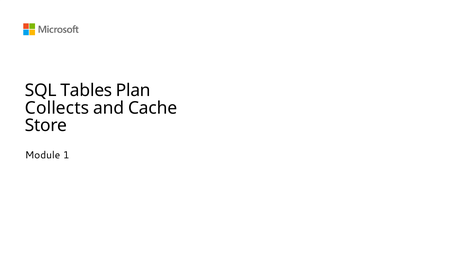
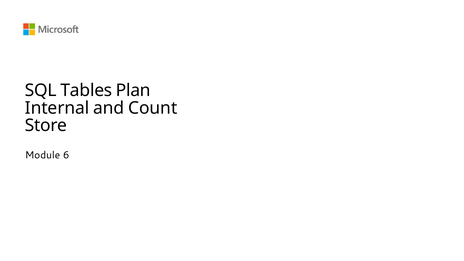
Collects: Collects -> Internal (57, 108)
Cache: Cache -> Count (153, 108)
1: 1 -> 6 (66, 155)
